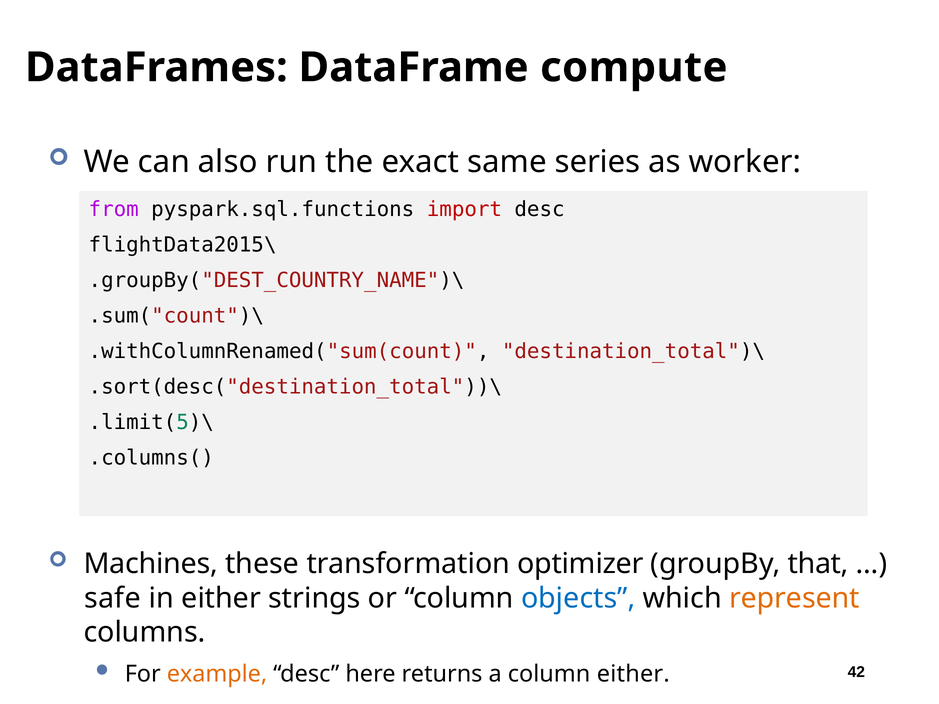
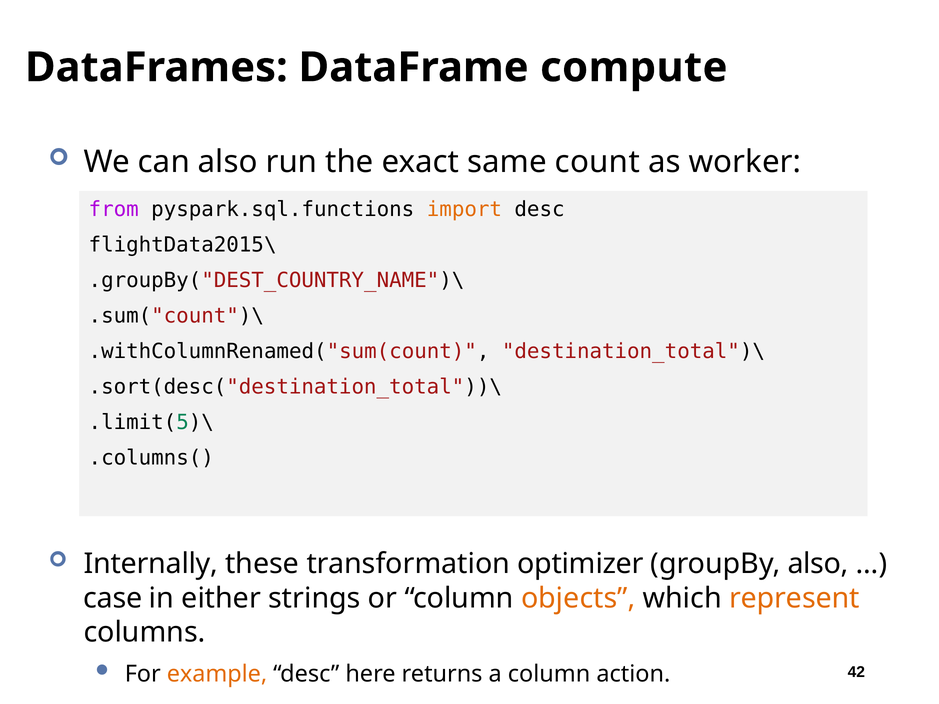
series: series -> count (597, 162)
import colour: red -> orange (464, 210)
Machines: Machines -> Internally (151, 564)
groupBy that: that -> also (818, 564)
safe: safe -> case (113, 598)
objects colour: blue -> orange (578, 598)
column either: either -> action (633, 674)
